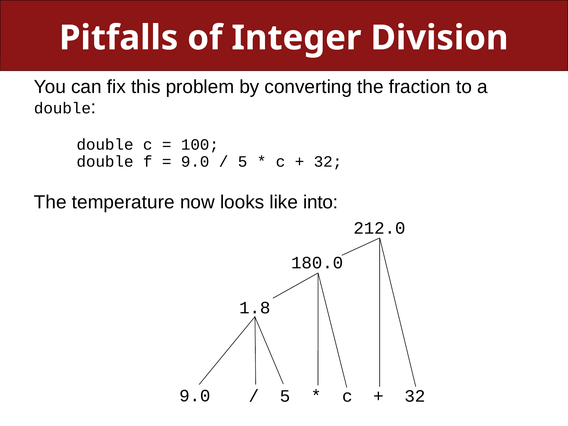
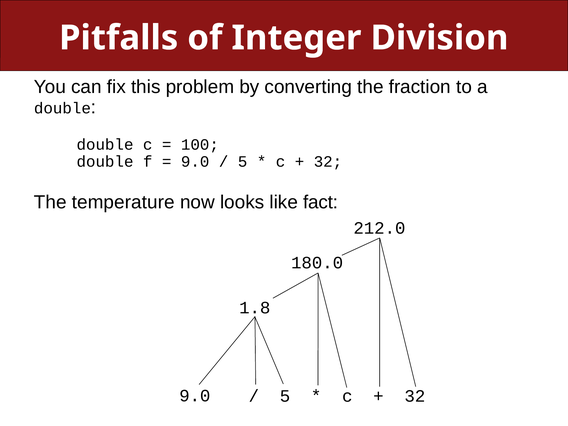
into: into -> fact (321, 202)
